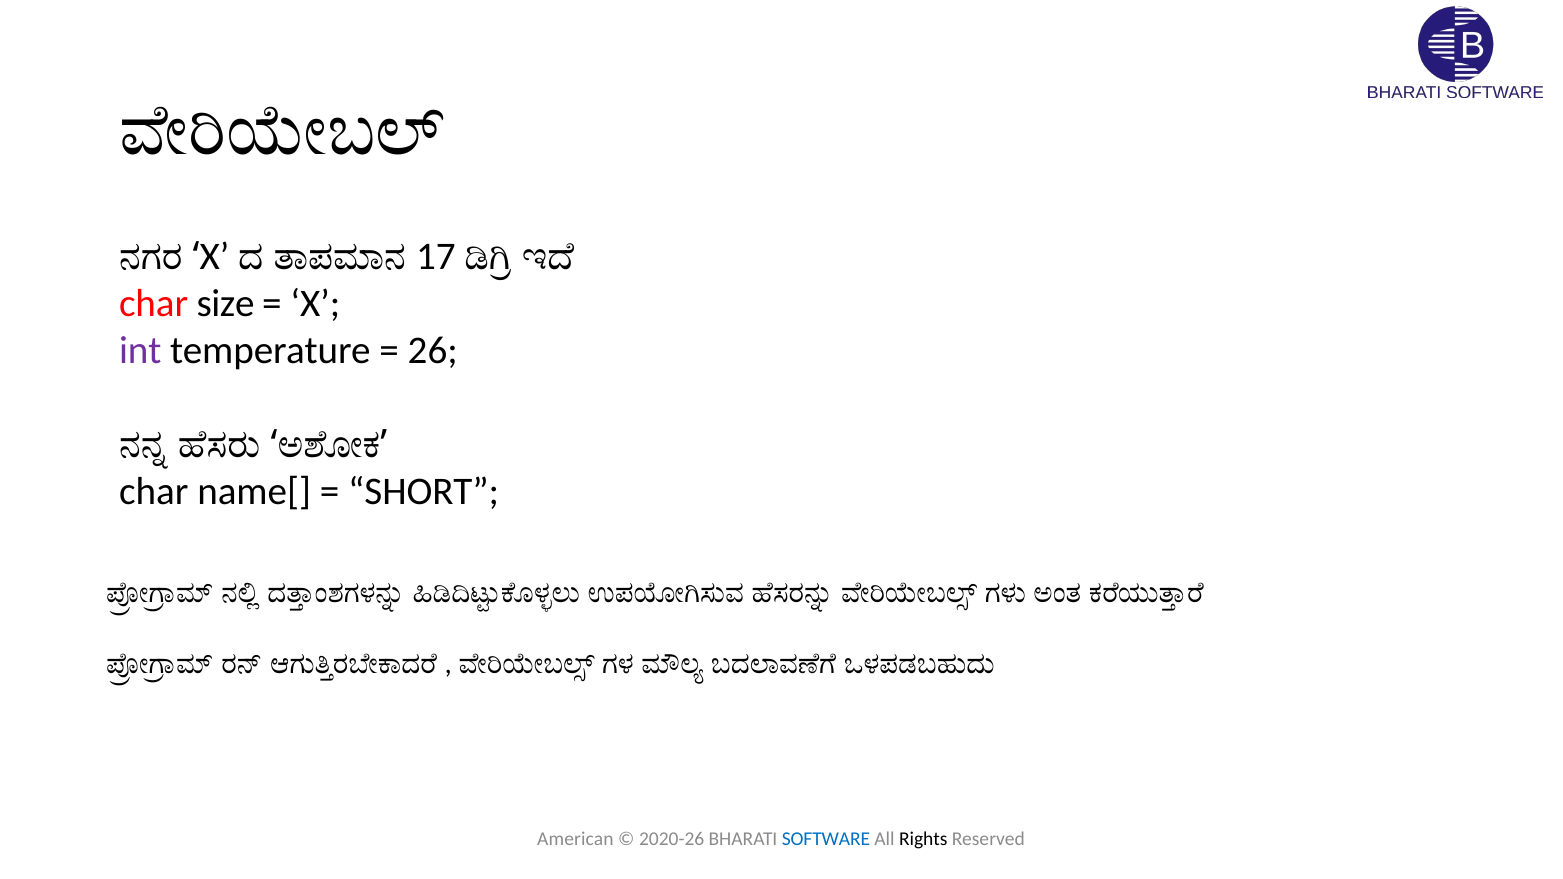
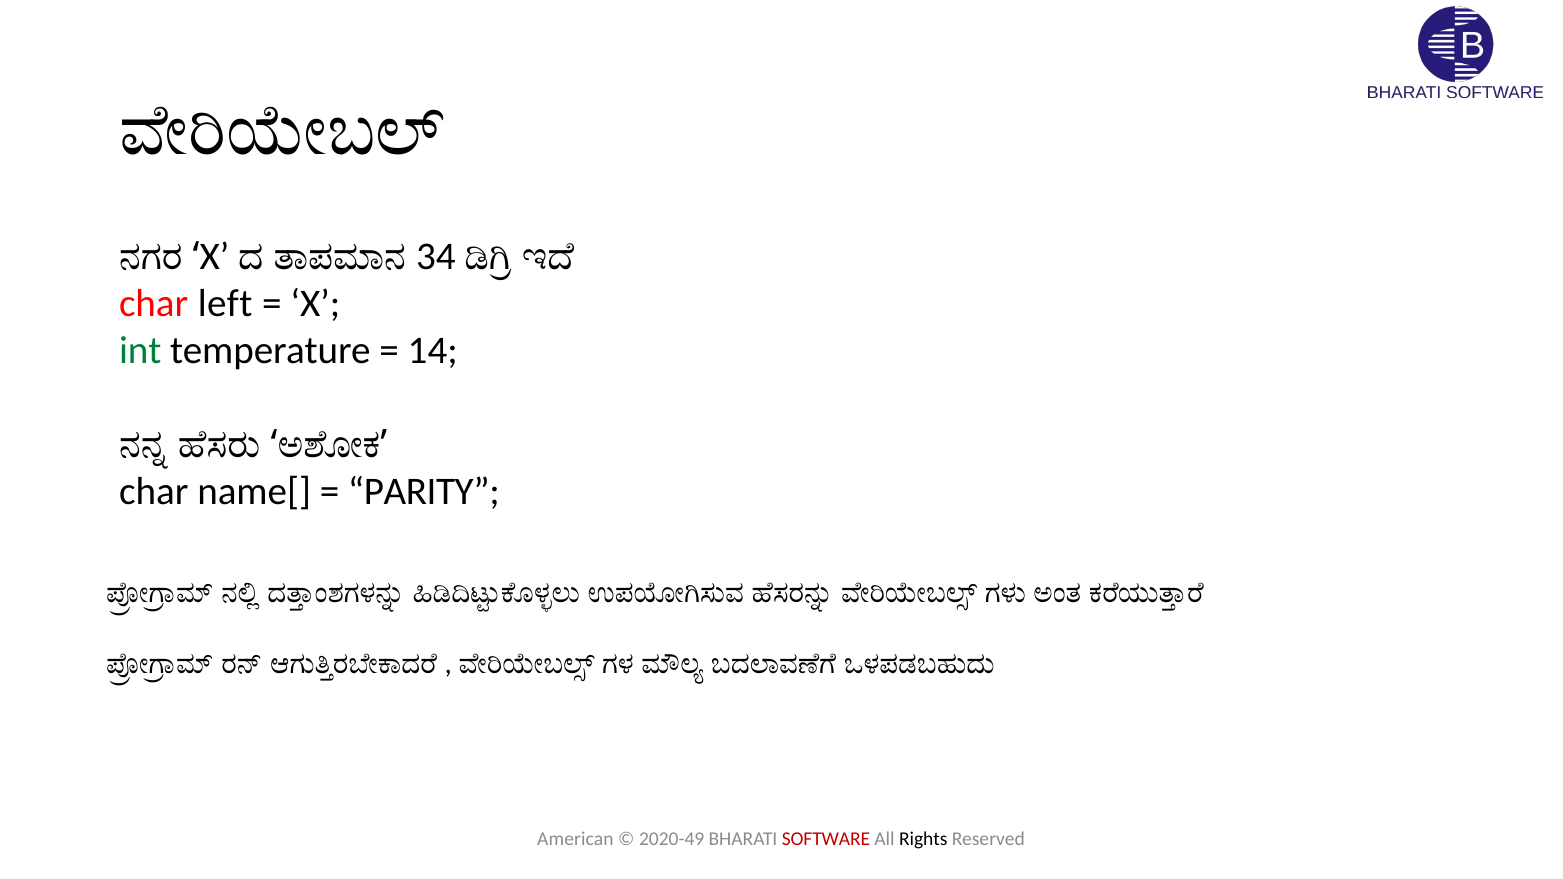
17: 17 -> 34 (436, 257)
size: size -> left (225, 304)
int colour: purple -> green (140, 351)
26: 26 -> 14 (433, 351)
SHORT: SHORT -> PARITY (424, 492)
2020-26: 2020-26 -> 2020-49 (672, 839)
SOFTWARE colour: blue -> red (826, 839)
